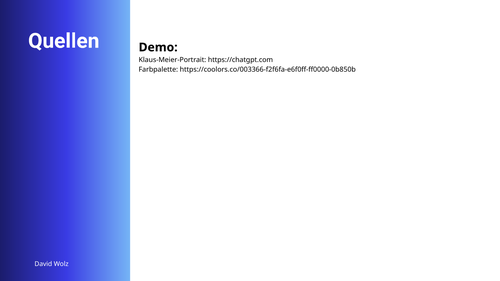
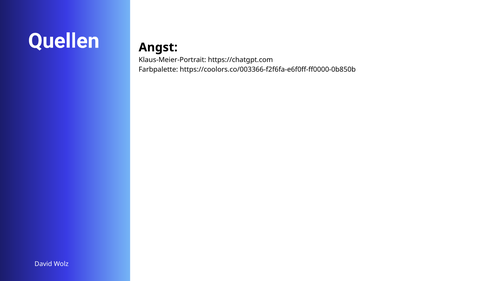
Demo: Demo -> Angst (158, 47)
